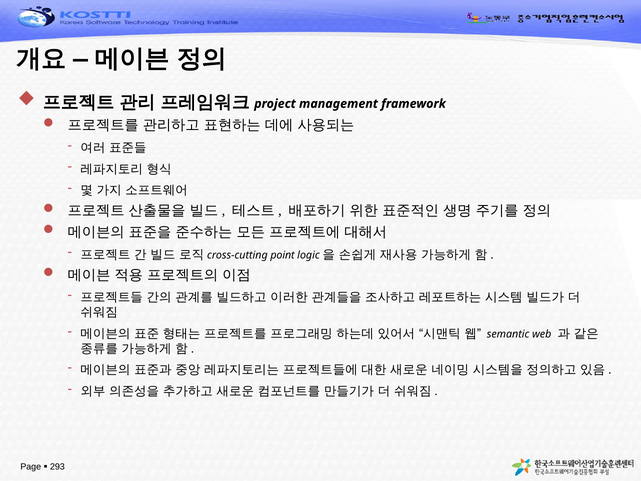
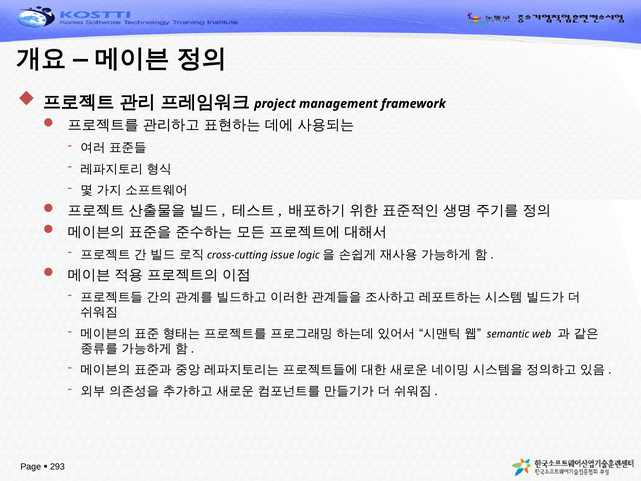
point: point -> issue (282, 255)
